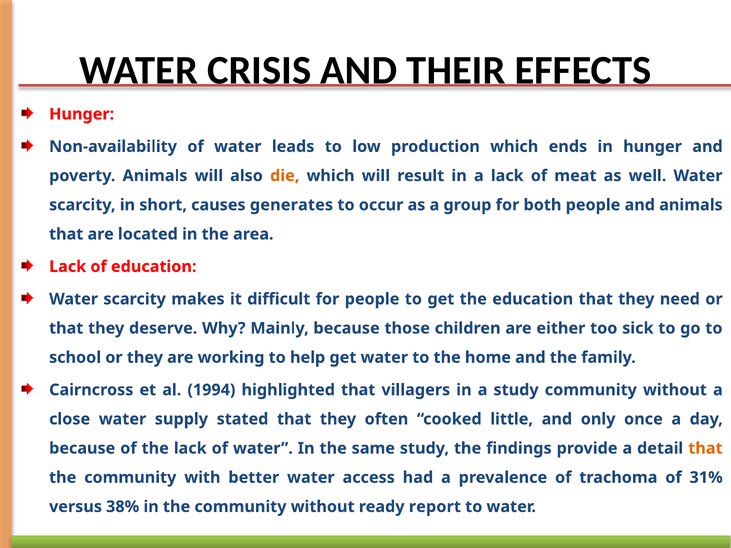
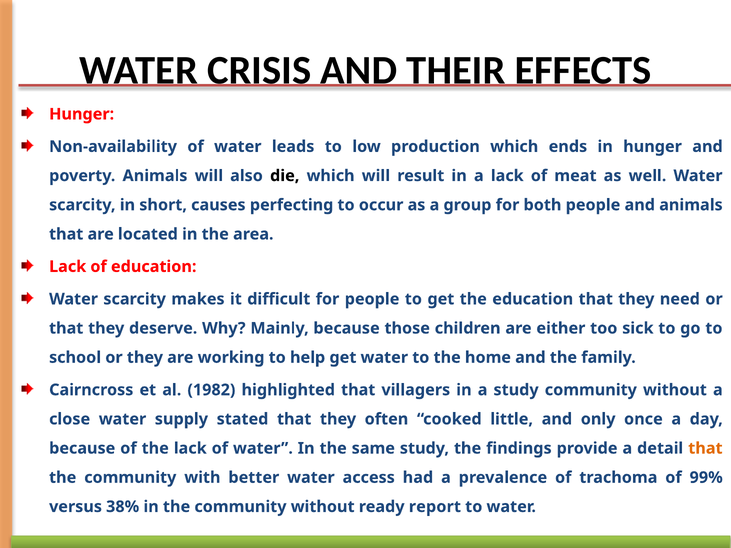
die colour: orange -> black (285, 176)
generates: generates -> perfecting (292, 205)
1994: 1994 -> 1982 (211, 390)
31%: 31% -> 99% (706, 478)
